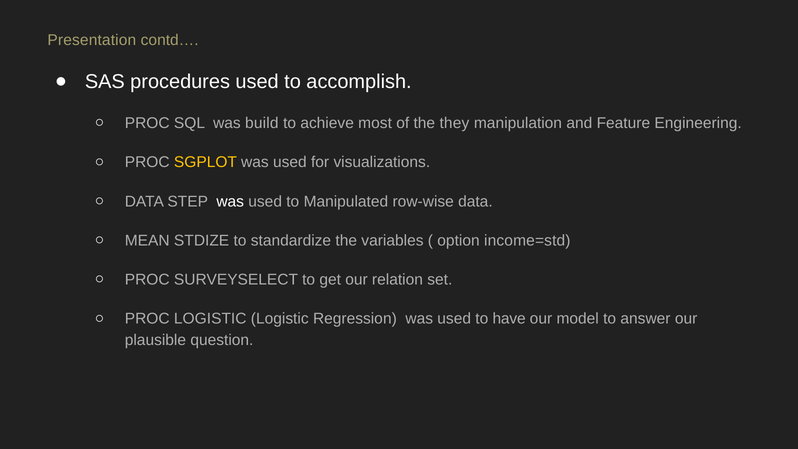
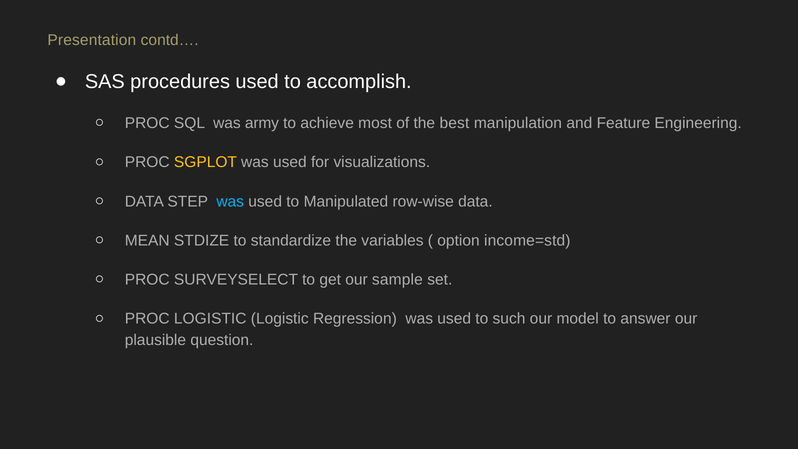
build: build -> army (262, 123)
they: they -> best (454, 123)
was colour: white -> light blue (230, 201)
relation: relation -> sample (397, 280)
have: have -> such (509, 319)
